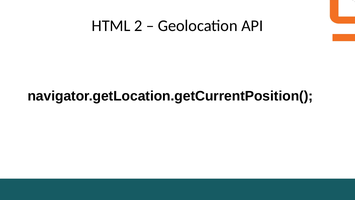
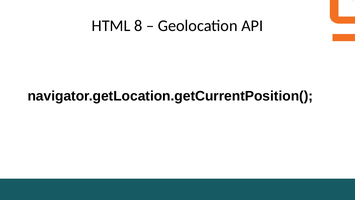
2: 2 -> 8 (138, 26)
